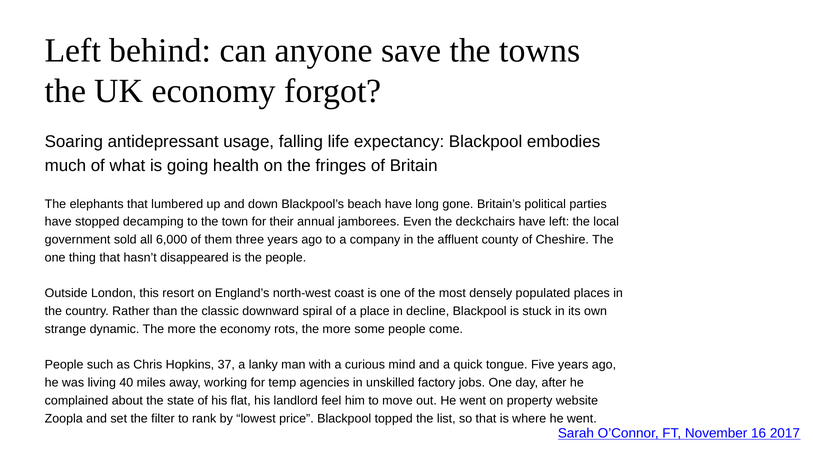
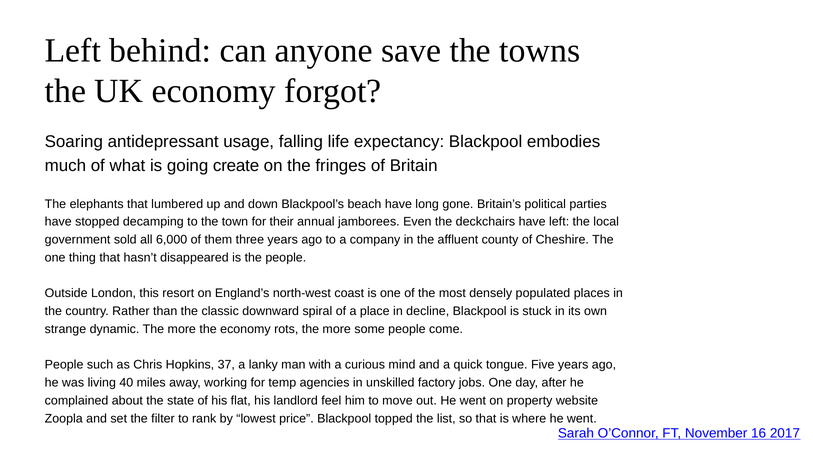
health: health -> create (236, 166)
